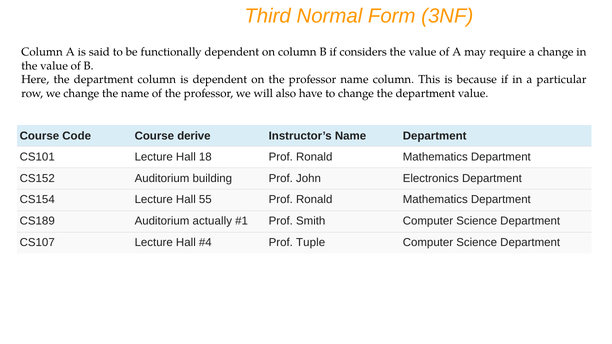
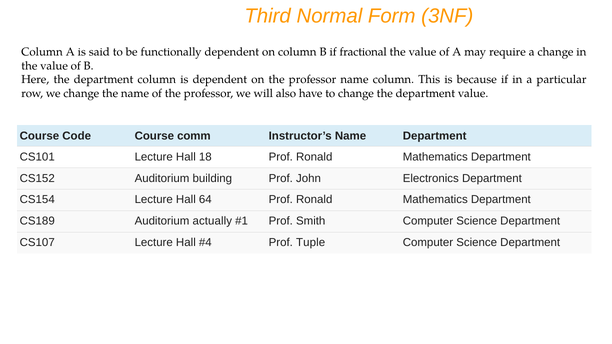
considers: considers -> fractional (363, 52)
derive: derive -> comm (194, 136)
55: 55 -> 64 (205, 200)
